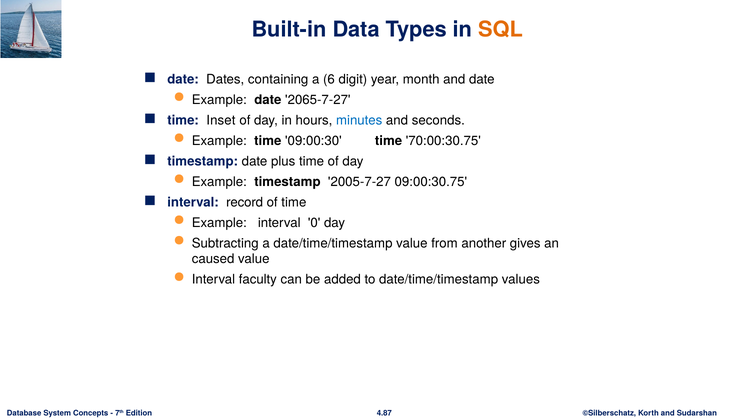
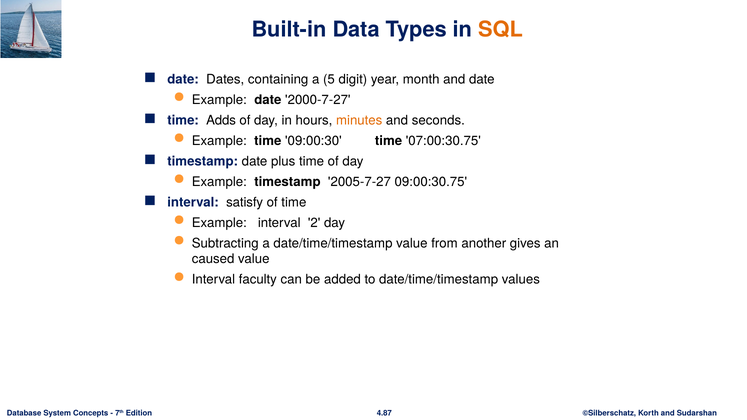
6: 6 -> 5 (329, 79)
2065-7-27: 2065-7-27 -> 2000-7-27 (318, 100)
Inset: Inset -> Adds (221, 120)
minutes colour: blue -> orange (359, 120)
70:00:30.75: 70:00:30.75 -> 07:00:30.75 (443, 141)
record: record -> satisfy (245, 202)
0: 0 -> 2 (314, 223)
